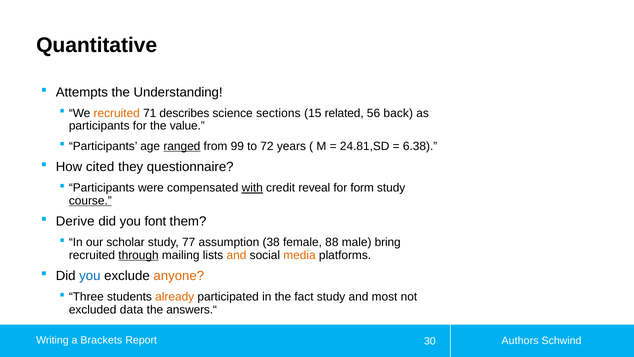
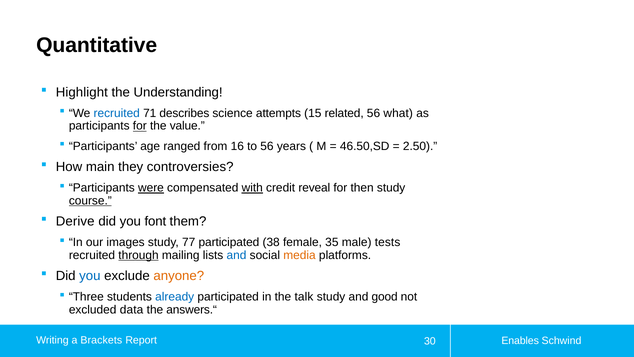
Attempts: Attempts -> Highlight (82, 92)
recruited colour: orange -> blue (117, 113)
sections: sections -> attempts (278, 113)
back: back -> what (398, 113)
for underline: none -> present (140, 126)
ranged underline: present -> none (182, 146)
99: 99 -> 16 (237, 146)
to 72: 72 -> 56 (267, 146)
24.81,SD: 24.81,SD -> 46.50,SD (365, 146)
6.38: 6.38 -> 2.50 (420, 146)
cited: cited -> main (100, 167)
questionnaire: questionnaire -> controversies (190, 167)
were underline: none -> present (151, 188)
form: form -> then (362, 188)
scholar: scholar -> images (126, 242)
77 assumption: assumption -> participated (229, 242)
88: 88 -> 35 (332, 242)
bring: bring -> tests (388, 242)
and colour: orange -> blue (236, 255)
already colour: orange -> blue (175, 297)
fact: fact -> talk (304, 297)
most: most -> good (385, 297)
Authors: Authors -> Enables (520, 341)
